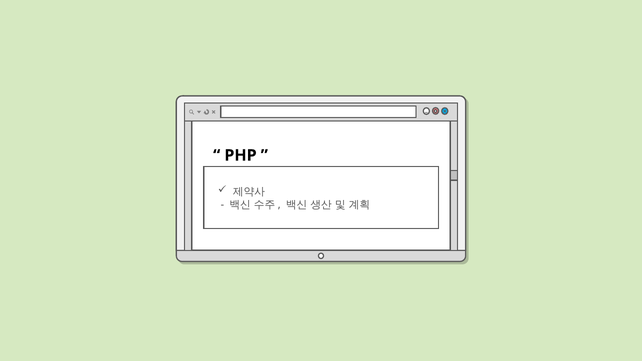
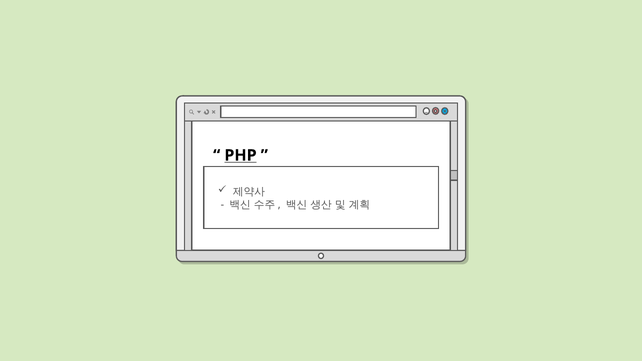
PHP underline: none -> present (241, 155)
